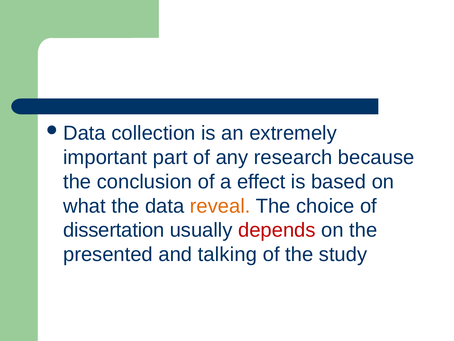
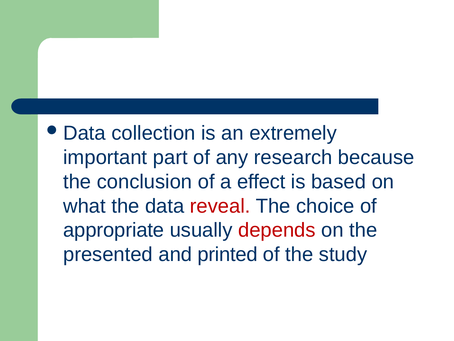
reveal colour: orange -> red (220, 206)
dissertation: dissertation -> appropriate (114, 230)
talking: talking -> printed (228, 254)
